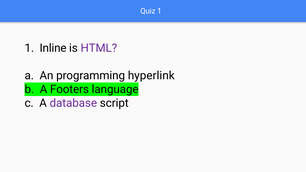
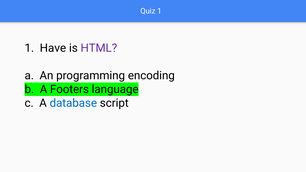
Inline: Inline -> Have (53, 48)
hyperlink: hyperlink -> encoding (151, 76)
database colour: purple -> blue (73, 103)
